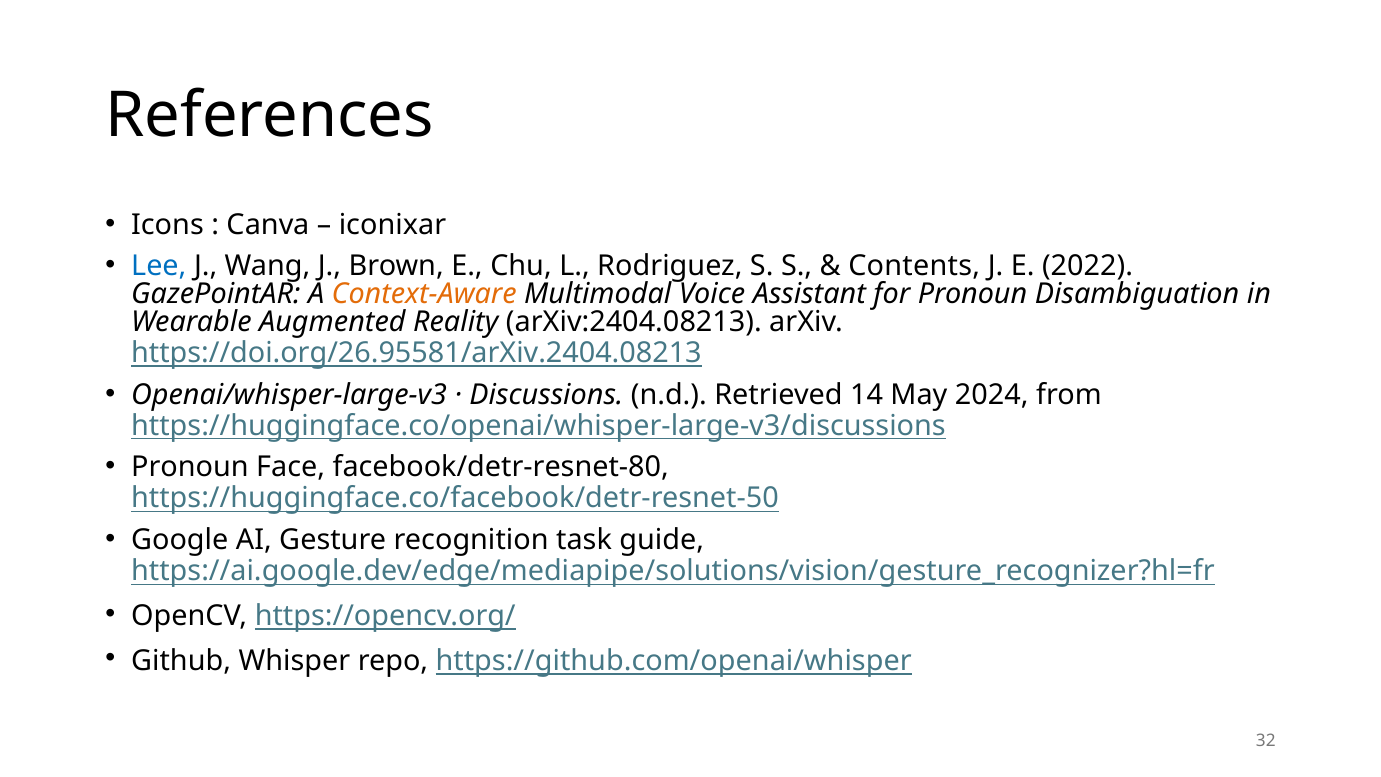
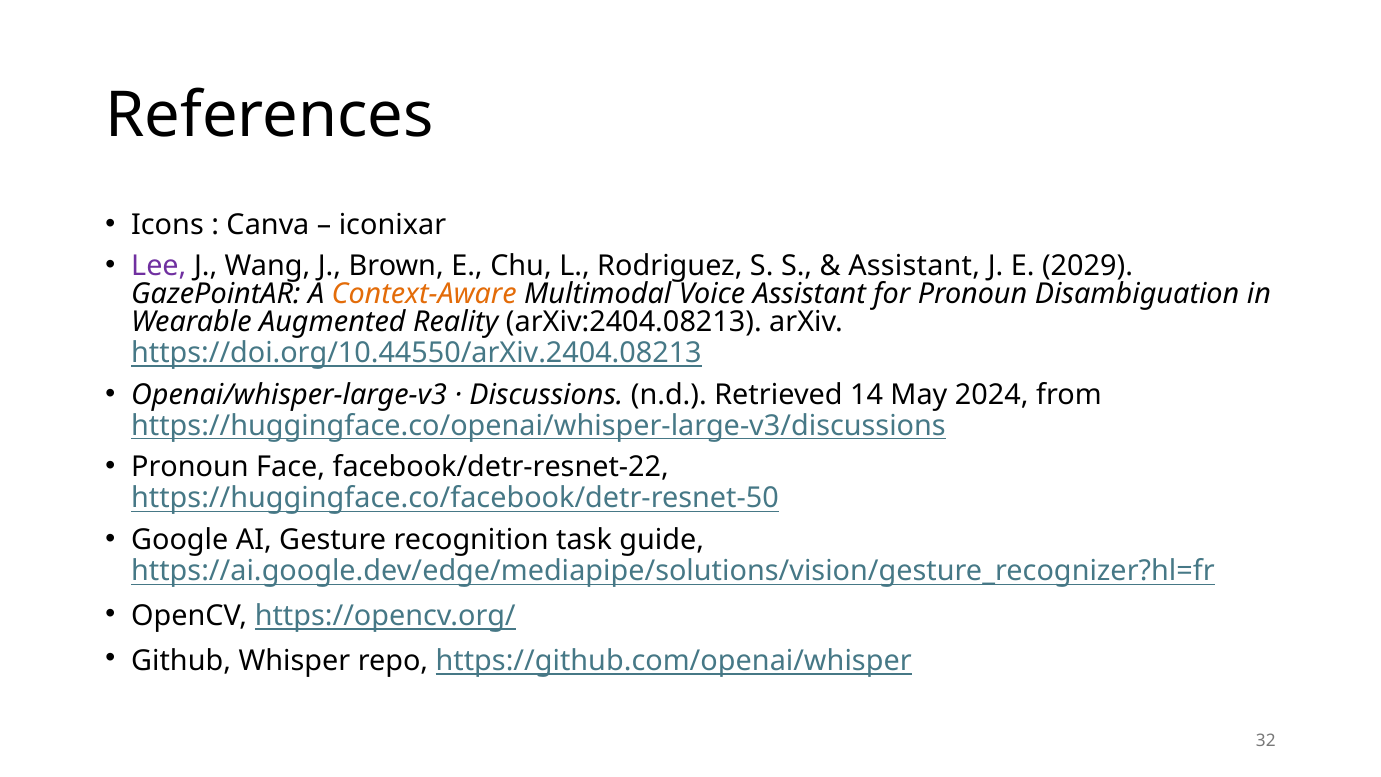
Lee colour: blue -> purple (159, 266)
Contents: Contents -> Assistant (914, 266)
2022: 2022 -> 2029 (1088, 266)
https://doi.org/26.95581/arXiv.2404.08213: https://doi.org/26.95581/arXiv.2404.08213 -> https://doi.org/10.44550/arXiv.2404.08213 (416, 353)
facebook/detr-resnet-80: facebook/detr-resnet-80 -> facebook/detr-resnet-22 (501, 467)
